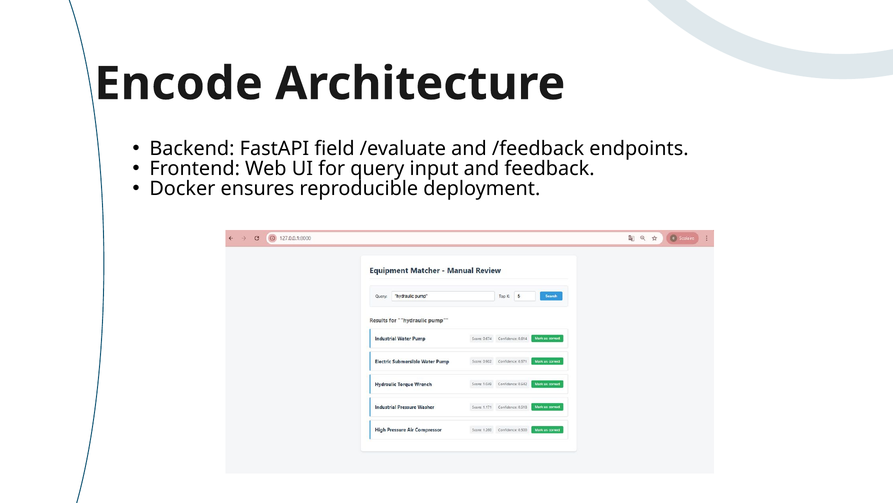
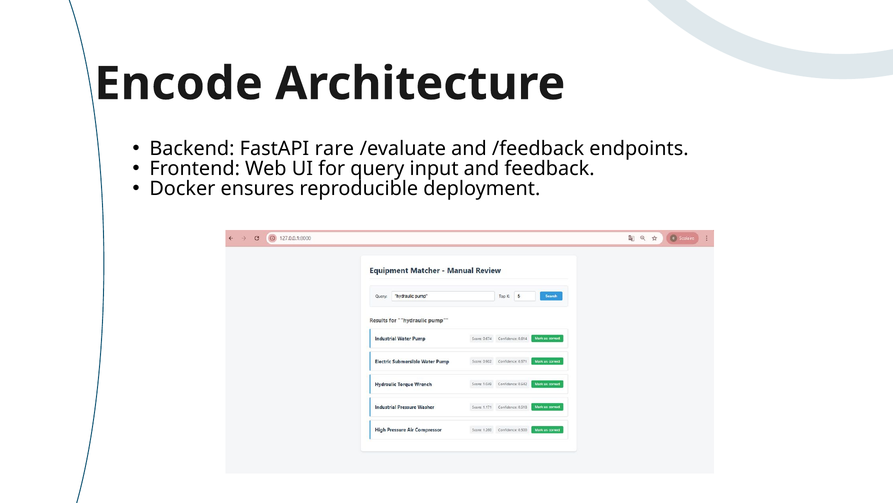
field: field -> rare (334, 149)
